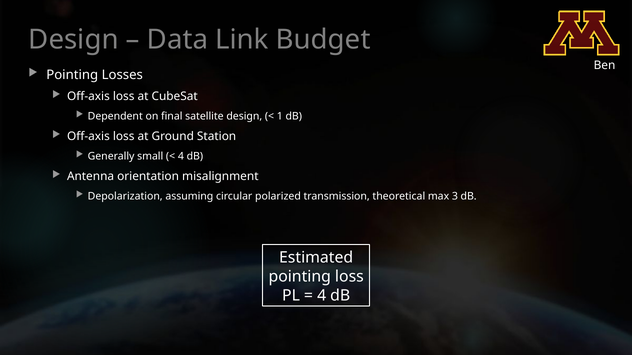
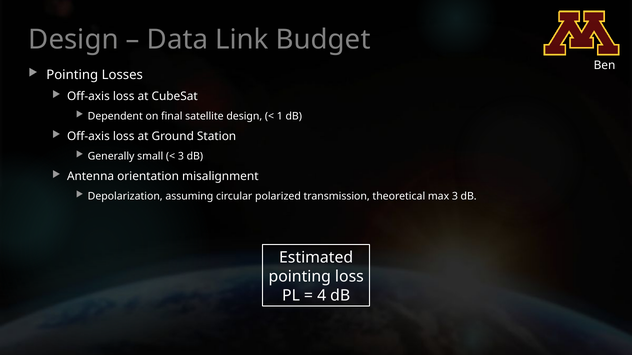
4: 4 -> 3 (181, 156)
